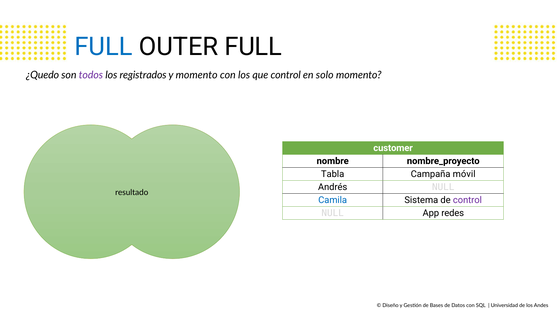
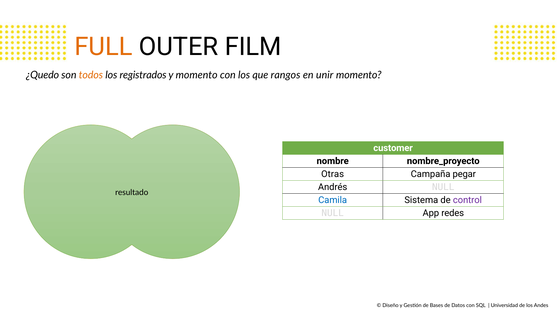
FULL colour: blue -> orange (104, 47)
OUTER FULL: FULL -> FILM (253, 47)
todos colour: purple -> orange (91, 75)
que control: control -> rangos (286, 75)
solo: solo -> unir (325, 75)
Tabla: Tabla -> Otras (333, 174)
móvil: móvil -> pegar (464, 174)
